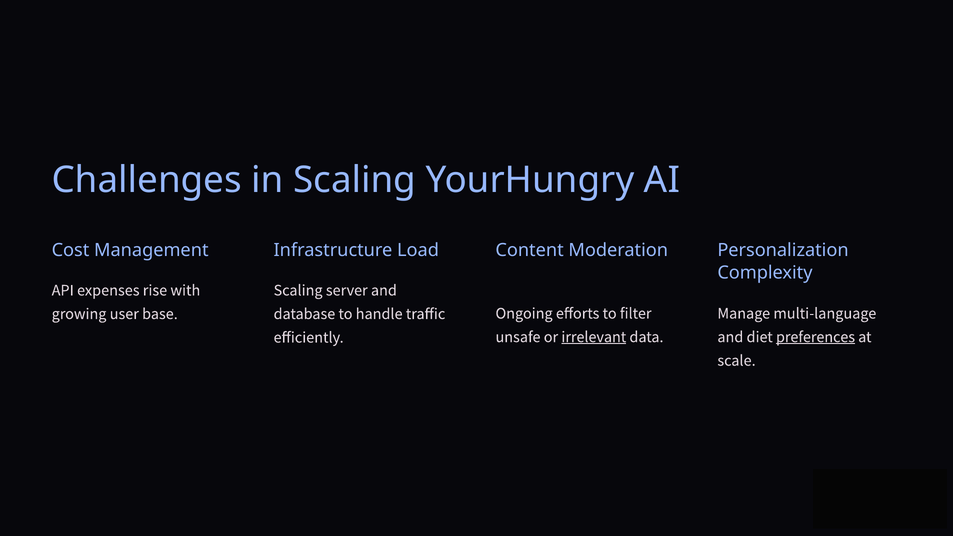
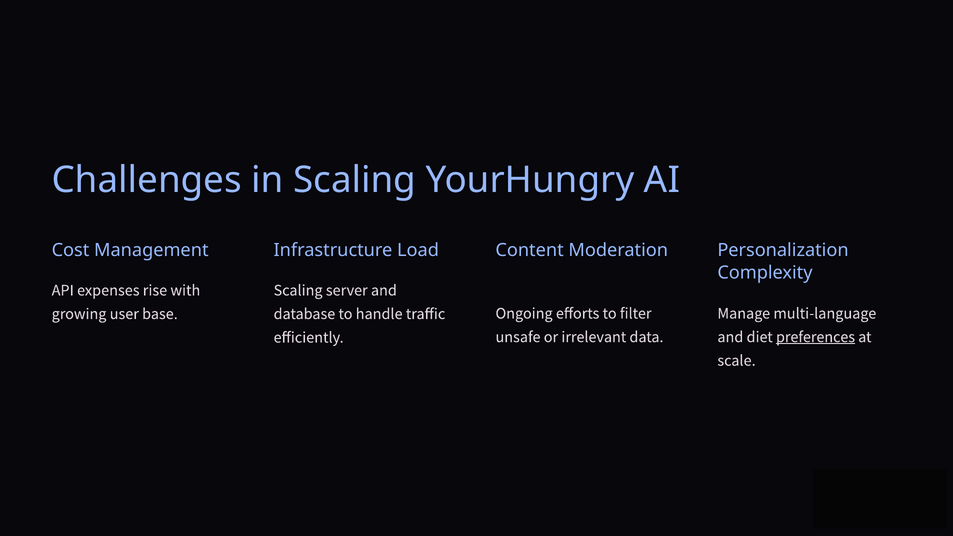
irrelevant underline: present -> none (594, 337)
